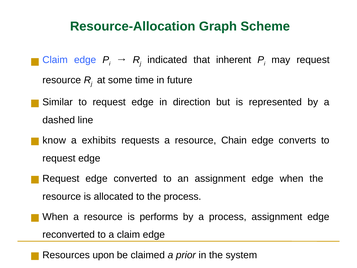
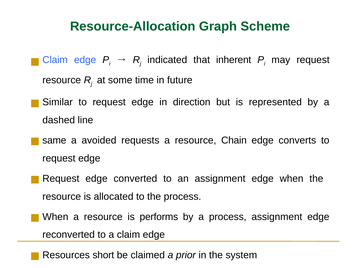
know: know -> same (54, 140)
exhibits: exhibits -> avoided (99, 140)
upon: upon -> short (103, 255)
